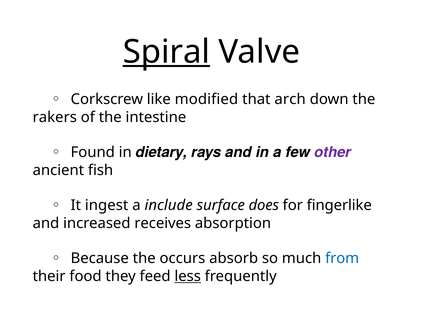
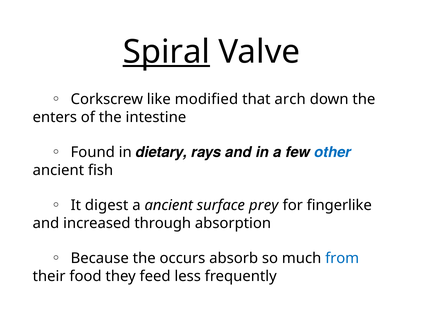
rakers: rakers -> enters (55, 117)
other colour: purple -> blue (333, 153)
ingest: ingest -> digest (107, 206)
a include: include -> ancient (169, 206)
does: does -> prey (264, 206)
receives: receives -> through (163, 223)
less underline: present -> none (188, 276)
